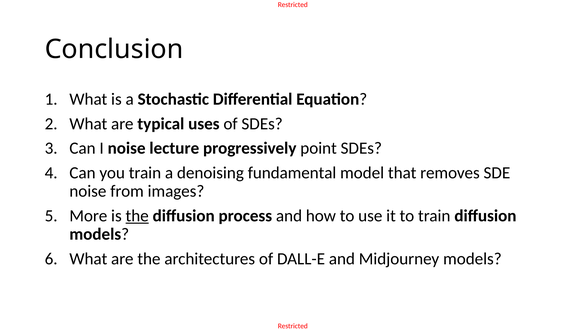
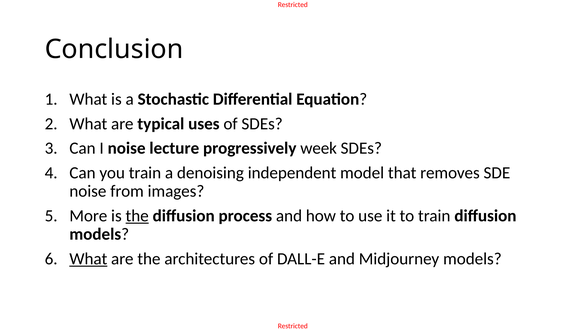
point: point -> week (319, 148)
fundamental: fundamental -> independent (292, 173)
What underline: none -> present (88, 259)
